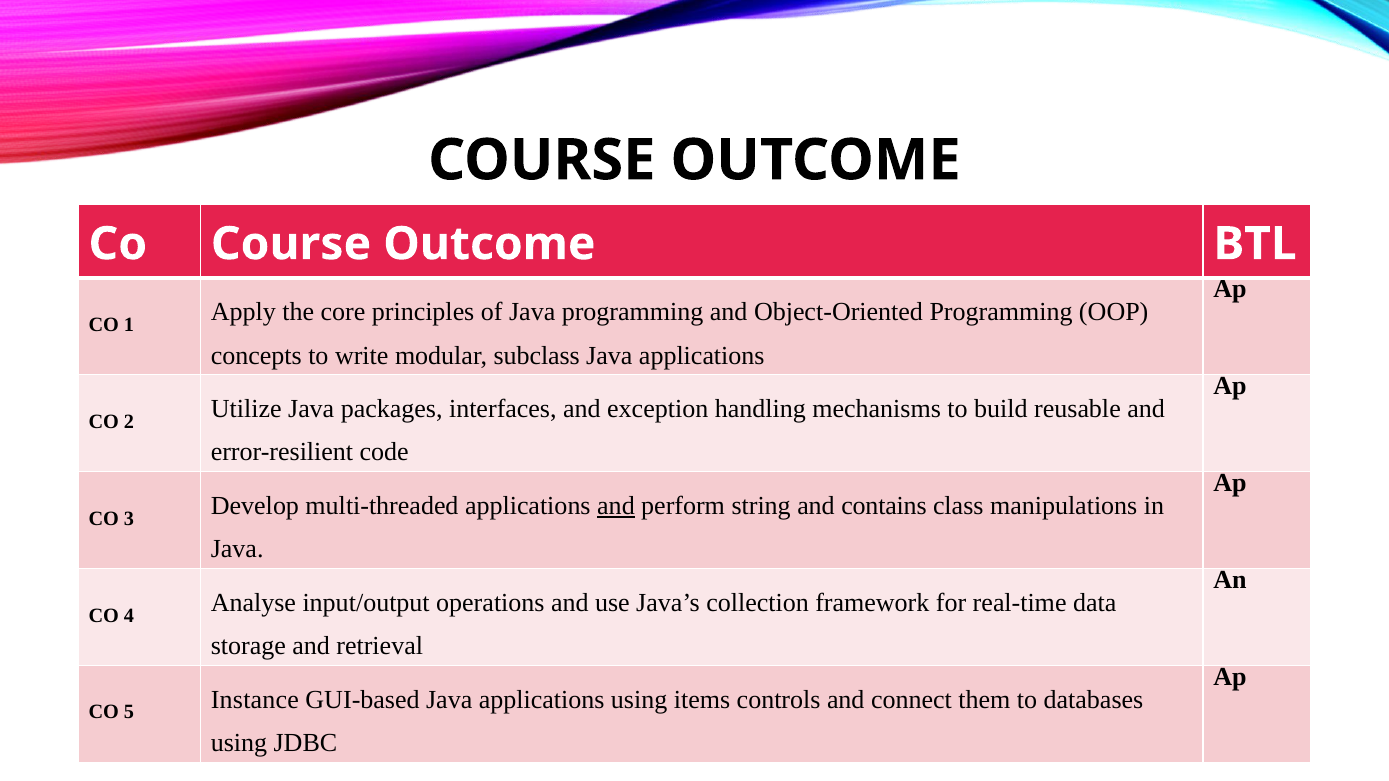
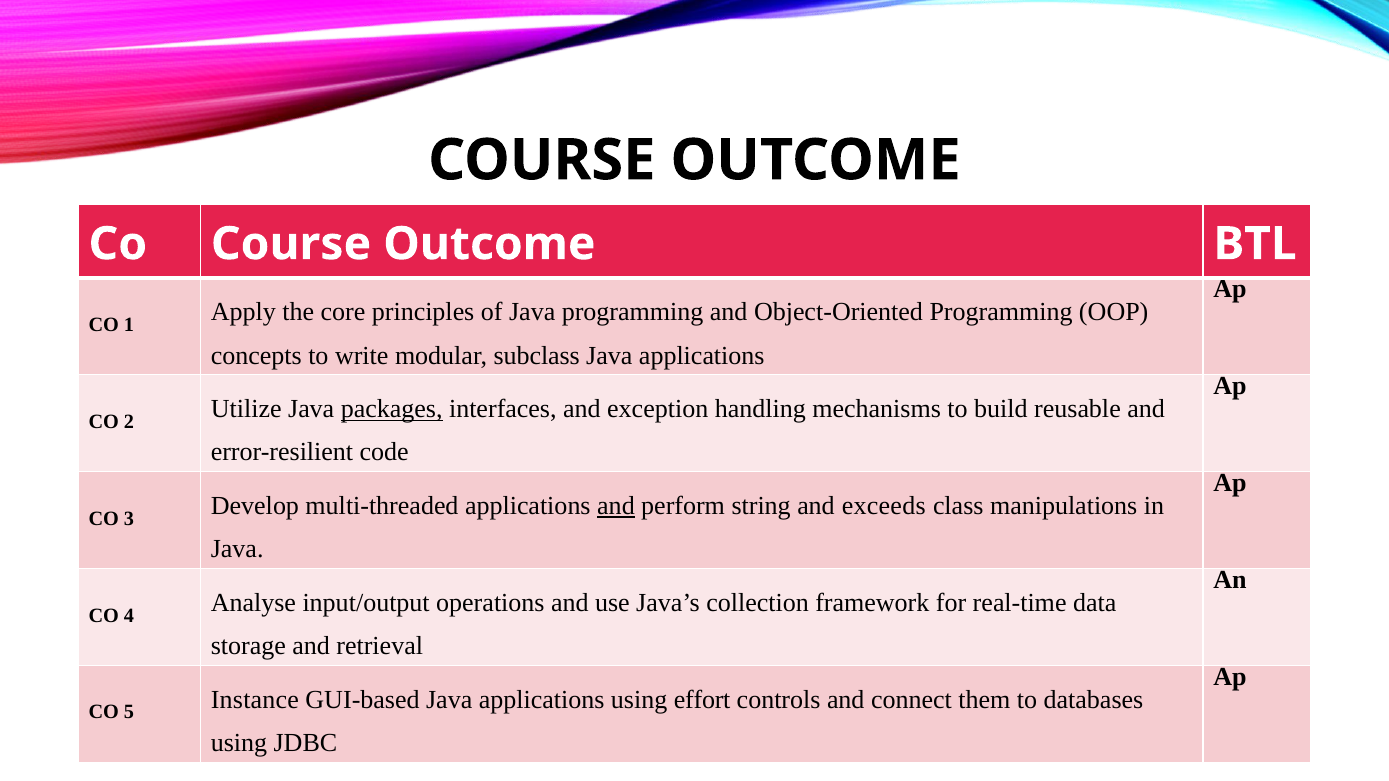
packages underline: none -> present (392, 409)
contains: contains -> exceeds (884, 506)
items: items -> effort (702, 700)
